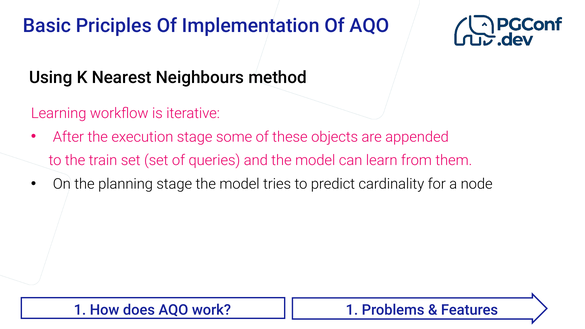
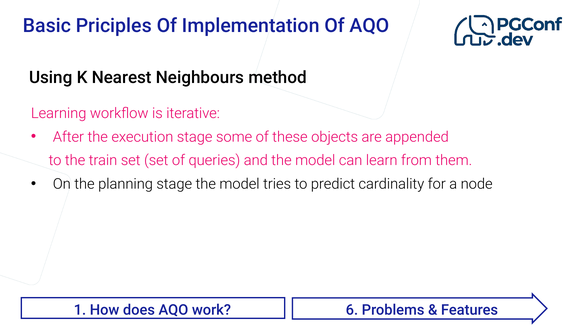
work 1: 1 -> 6 (352, 310)
